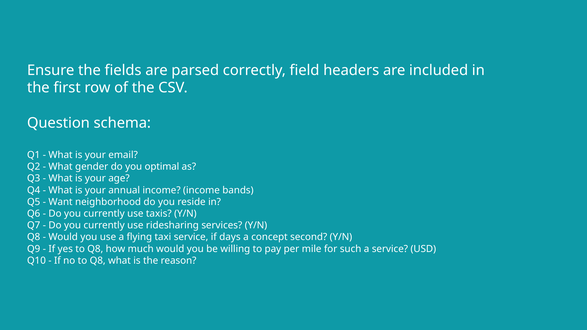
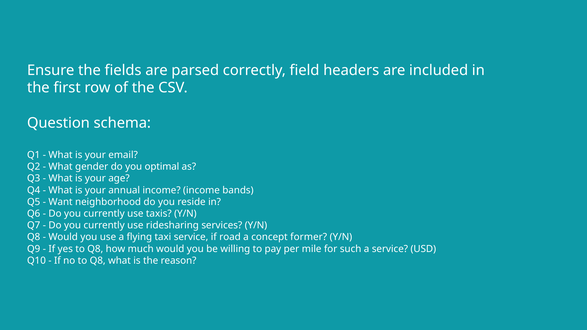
days: days -> road (230, 237)
second: second -> former (309, 237)
